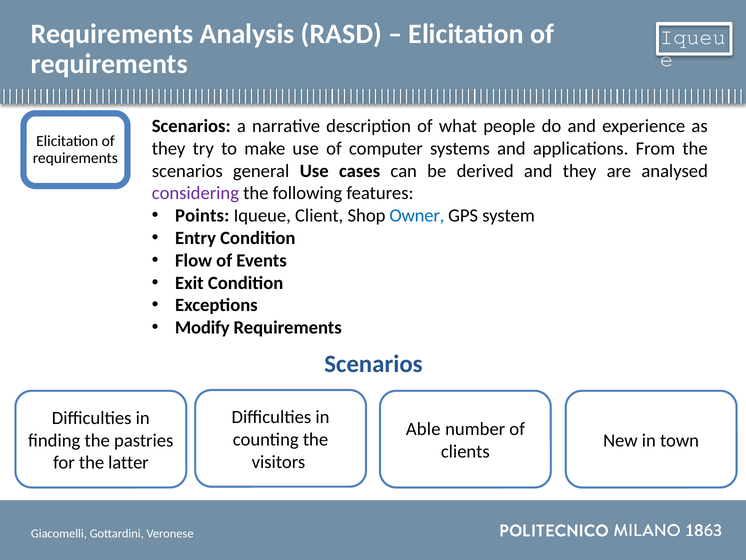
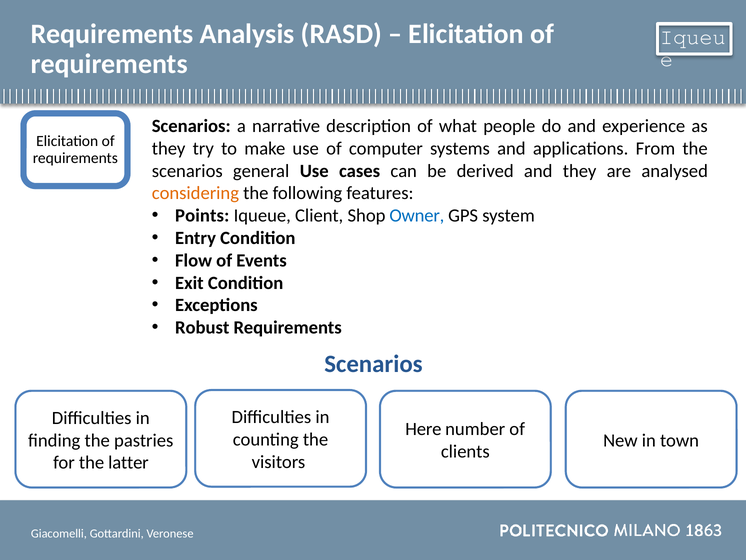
considering colour: purple -> orange (195, 193)
Modify: Modify -> Robust (202, 327)
Able: Able -> Here (423, 429)
